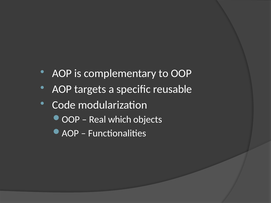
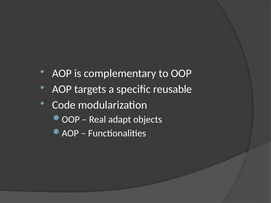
which: which -> adapt (120, 120)
